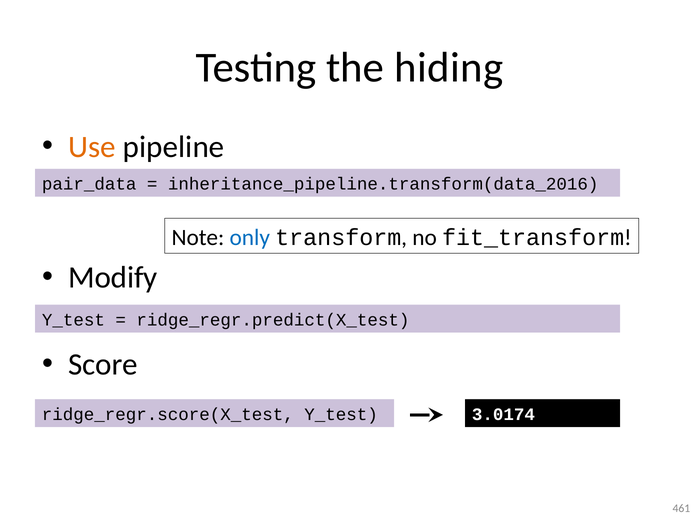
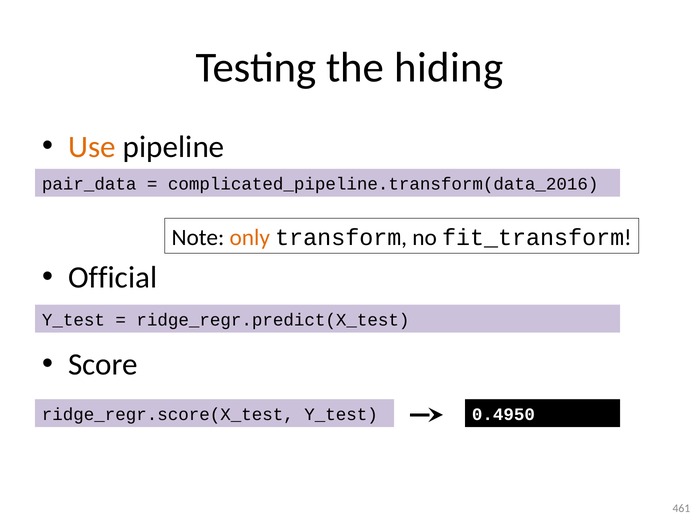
inheritance_pipeline.transform(data_2016: inheritance_pipeline.transform(data_2016 -> complicated_pipeline.transform(data_2016 (383, 184)
only colour: blue -> orange (250, 237)
Modify: Modify -> Official (113, 278)
3.0174: 3.0174 -> 0.4950 (503, 414)
